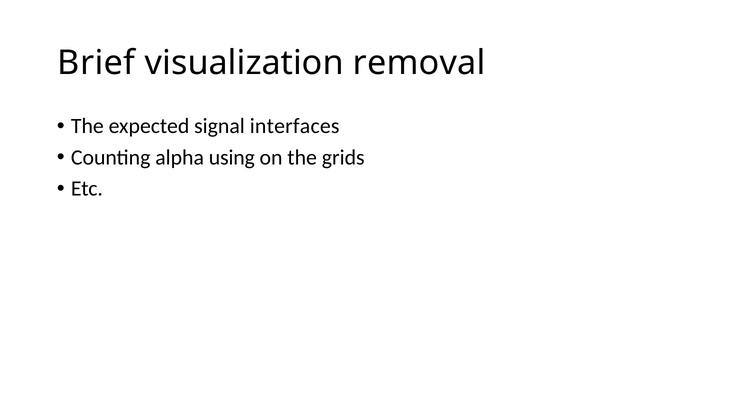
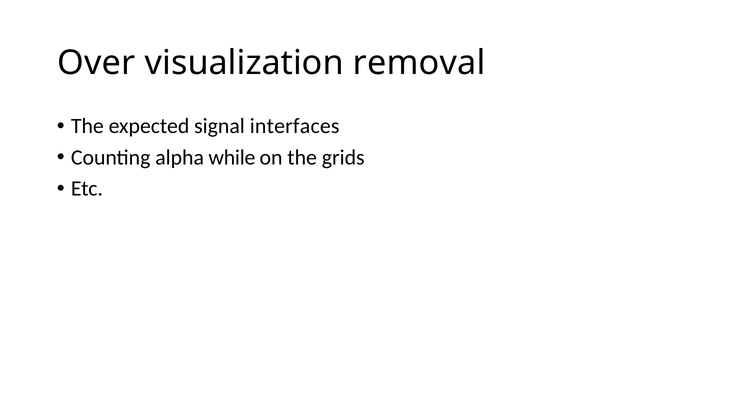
Brief: Brief -> Over (96, 63)
using: using -> while (232, 158)
